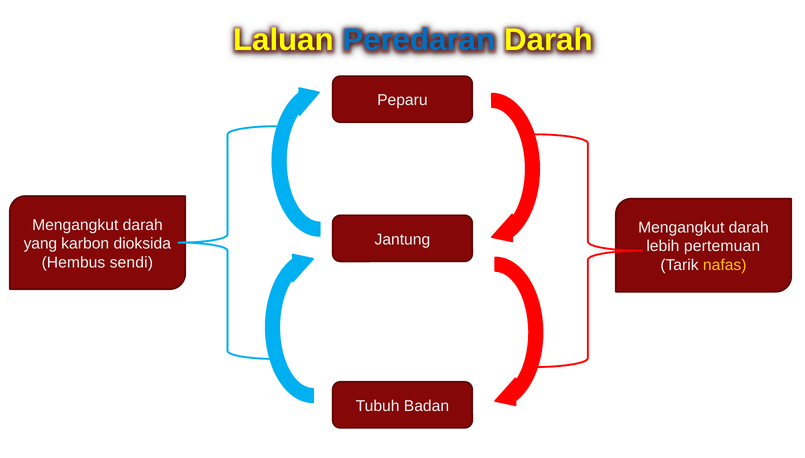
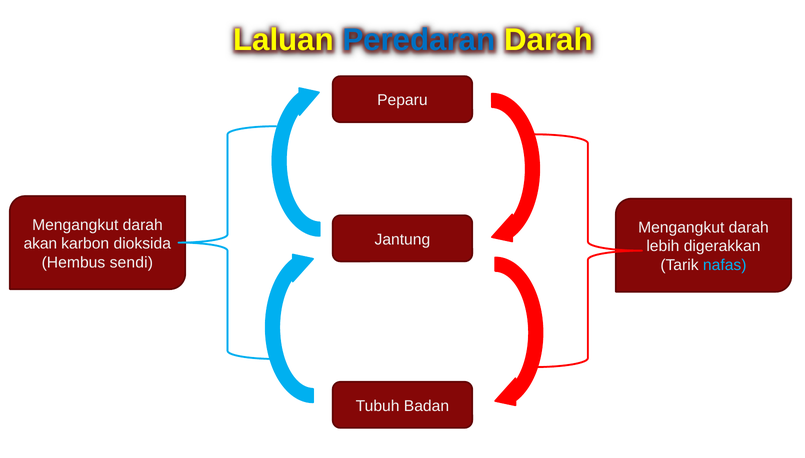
yang: yang -> akan (40, 244)
pertemuan: pertemuan -> digerakkan (722, 246)
nafas colour: yellow -> light blue (725, 265)
